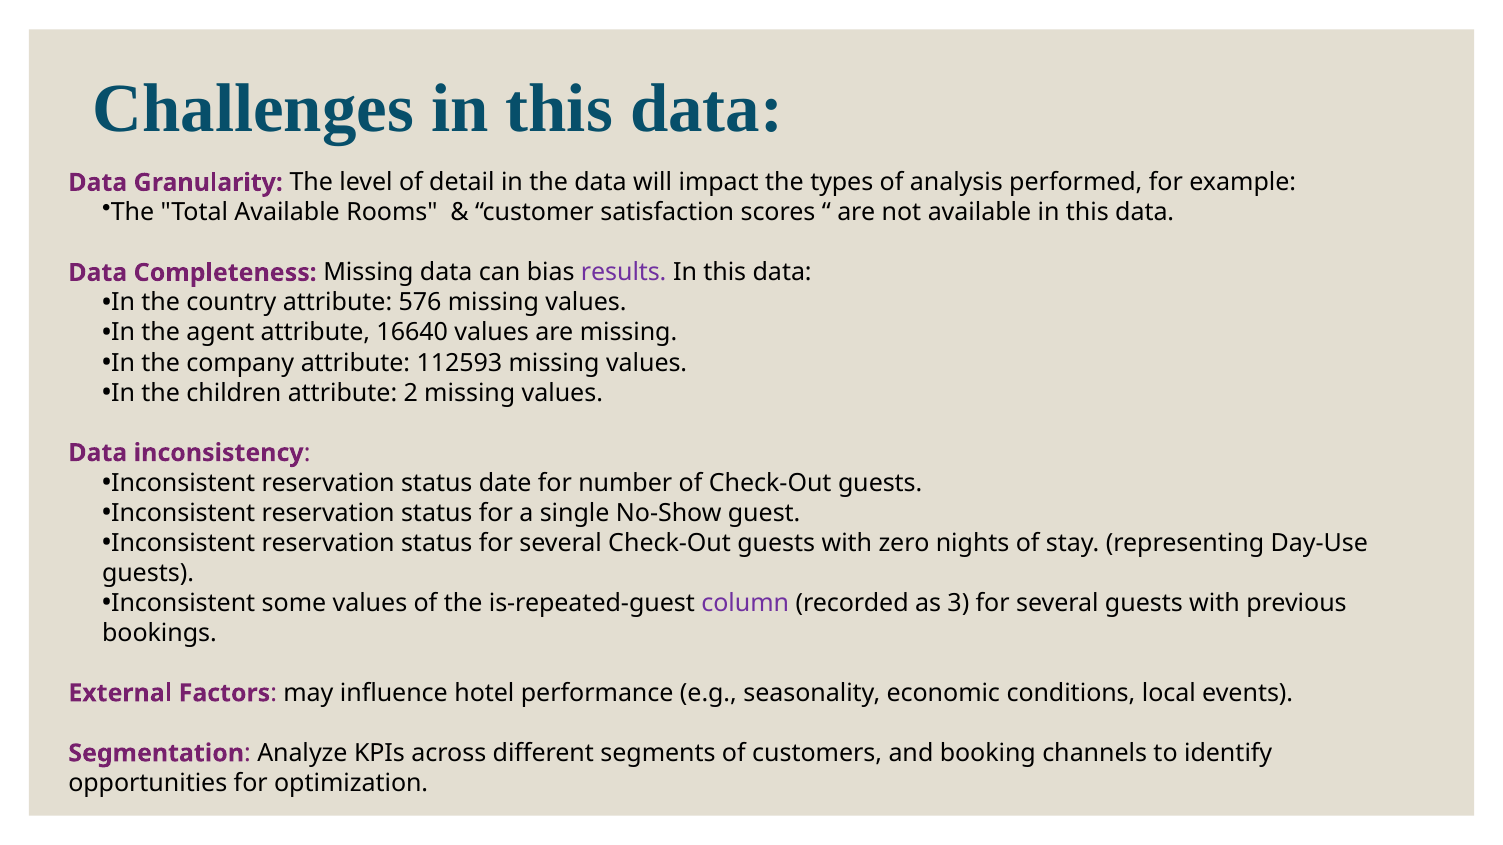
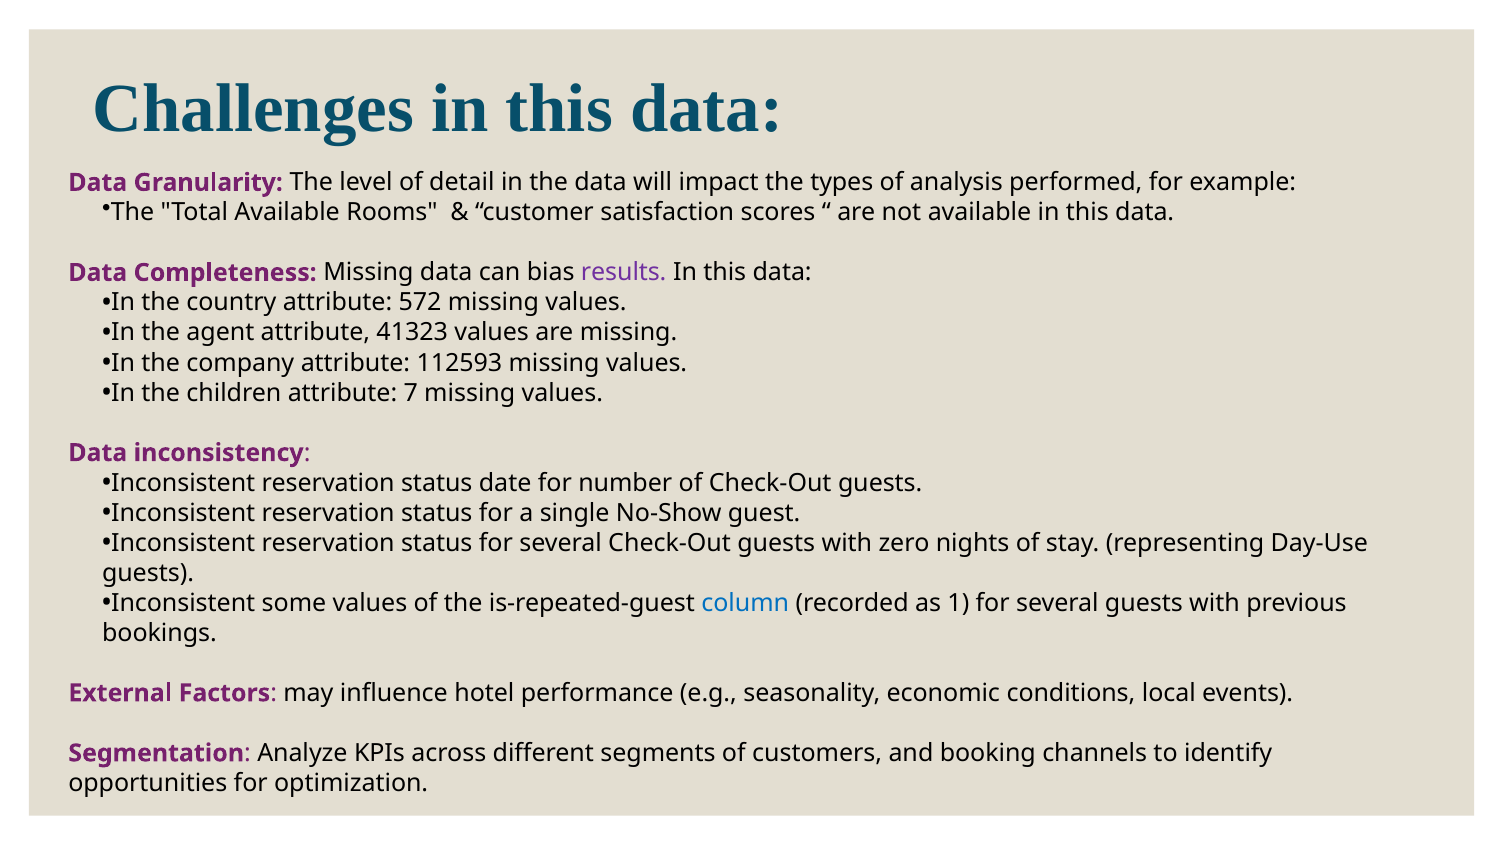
576: 576 -> 572 (420, 303)
16640: 16640 -> 41323 (412, 333)
2: 2 -> 7 (411, 393)
column colour: purple -> blue (745, 603)
3: 3 -> 1 (958, 603)
